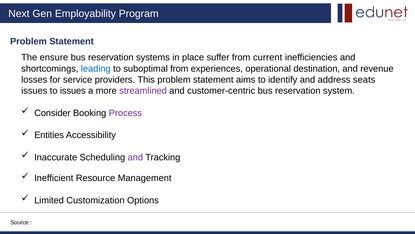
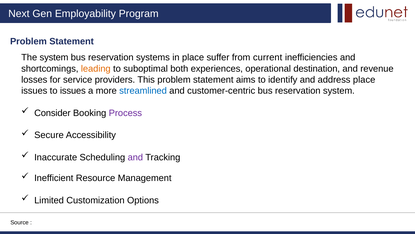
The ensure: ensure -> system (54, 57)
leading colour: blue -> orange (96, 69)
suboptimal from: from -> both (179, 69)
address seats: seats -> place (364, 80)
streamlined colour: purple -> blue (143, 91)
Entities: Entities -> Secure (49, 135)
